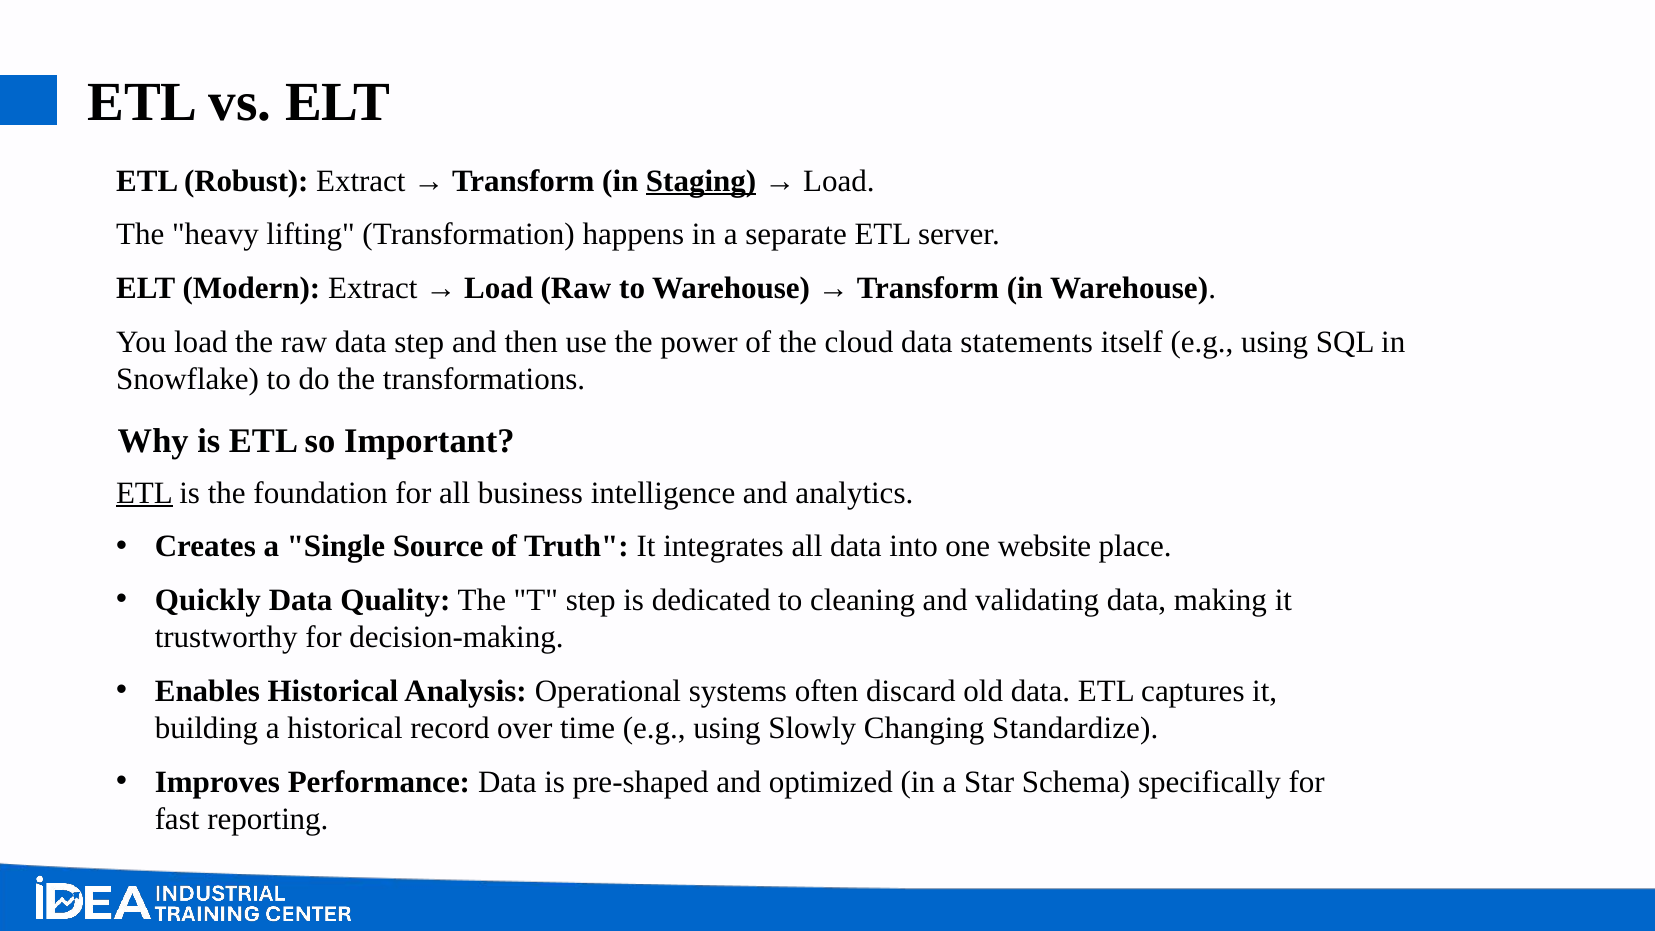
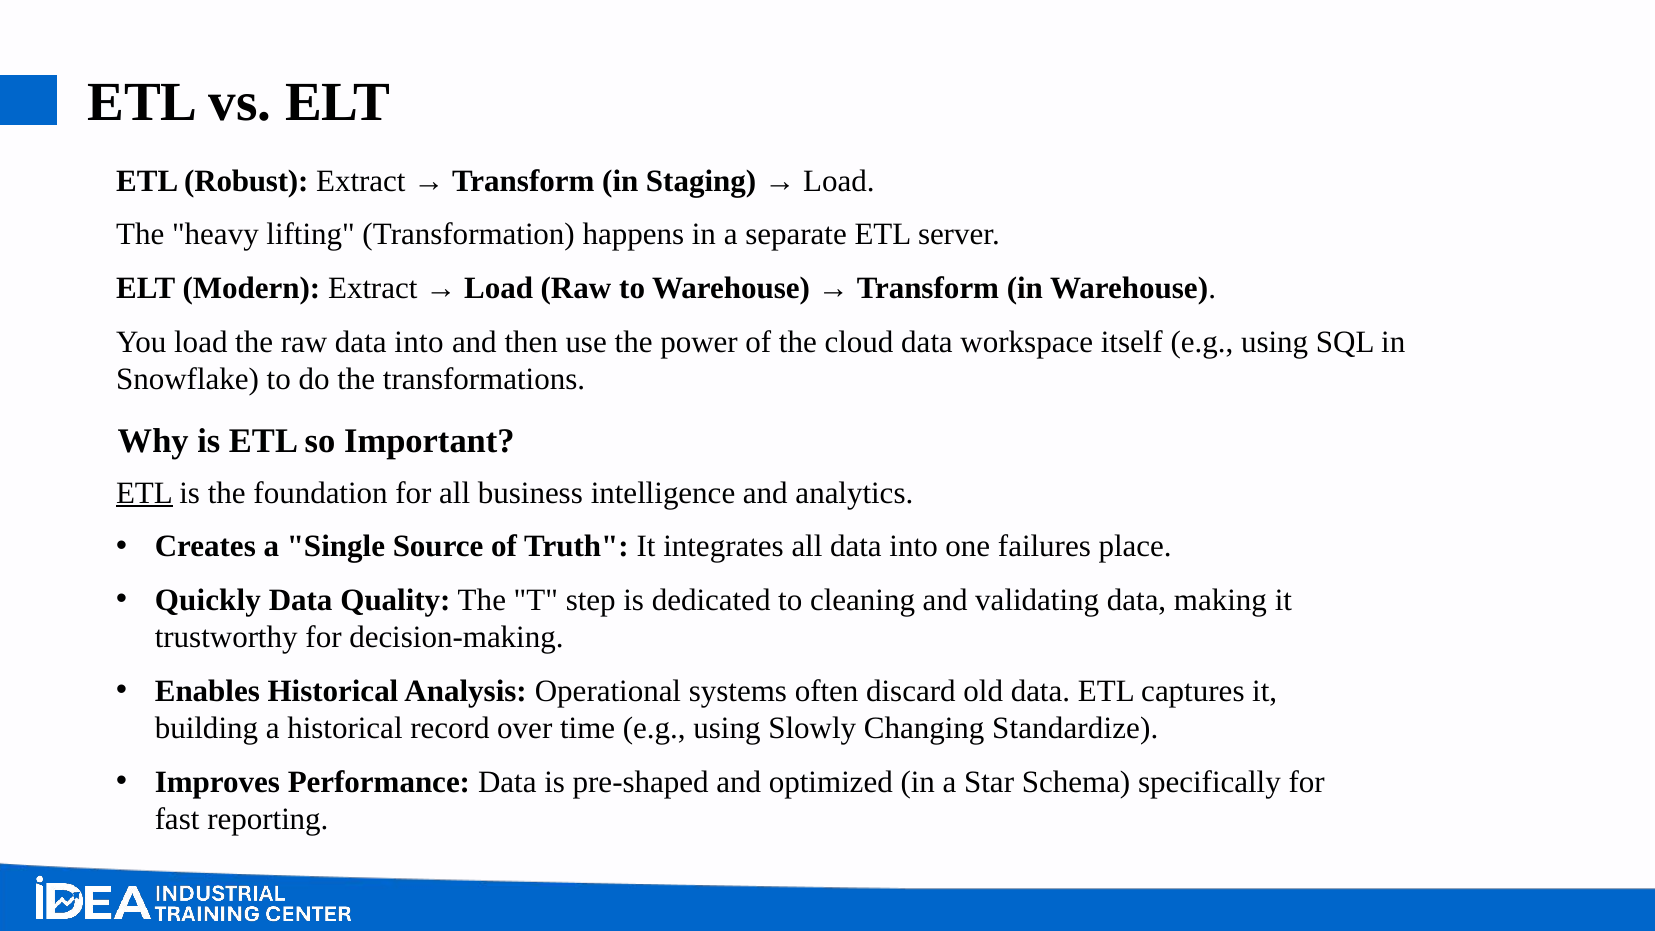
Staging underline: present -> none (701, 181)
raw data step: step -> into (419, 342)
statements: statements -> workspace (1027, 342)
website: website -> failures (1044, 547)
